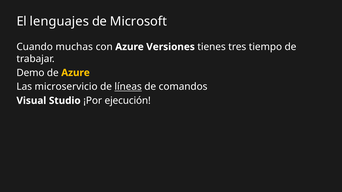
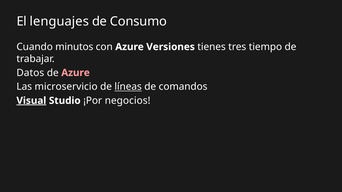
Microsoft: Microsoft -> Consumo (138, 21)
muchas: muchas -> minutos (74, 47)
Demo: Demo -> Datos (30, 73)
Azure colour: yellow -> pink (76, 73)
Visual underline: none -> present (31, 101)
ejecución: ejecución -> negocios (128, 101)
